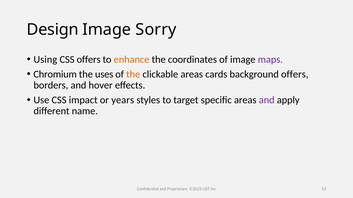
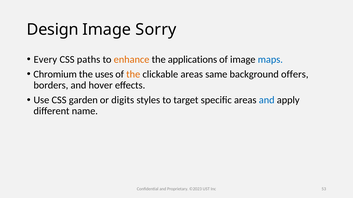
Using: Using -> Every (45, 60)
CSS offers: offers -> paths (89, 60)
coordinates: coordinates -> applications (192, 60)
maps colour: purple -> blue (270, 60)
cards: cards -> same (216, 74)
impact: impact -> garden (83, 100)
years: years -> digits (123, 100)
and colour: purple -> blue (267, 100)
